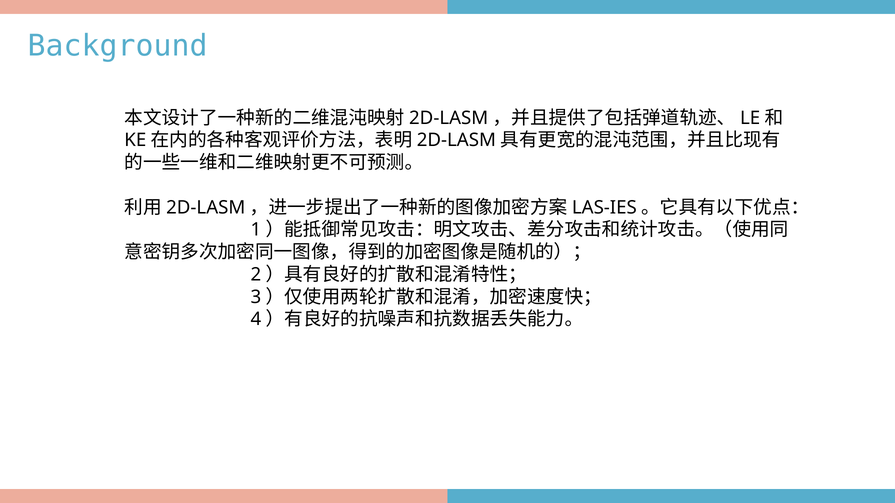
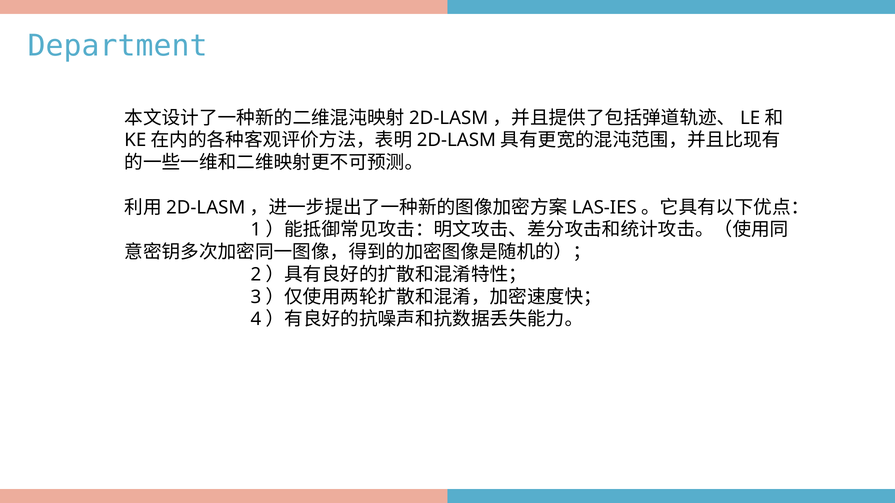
Background: Background -> Department (118, 46)
